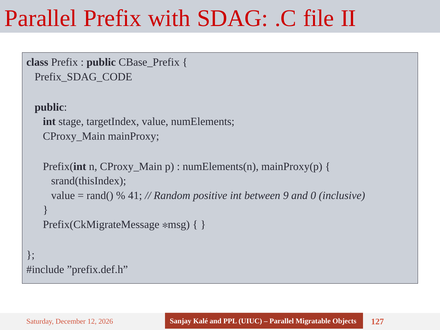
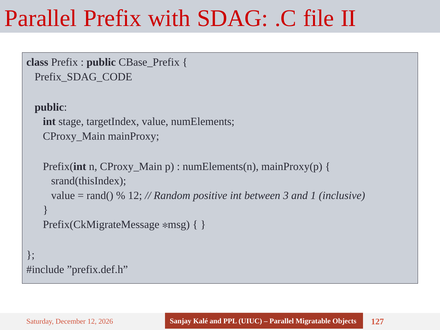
41: 41 -> 12 (135, 196)
9: 9 -> 3 (286, 196)
0: 0 -> 1 (313, 196)
